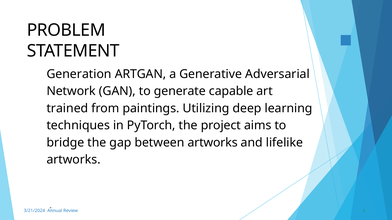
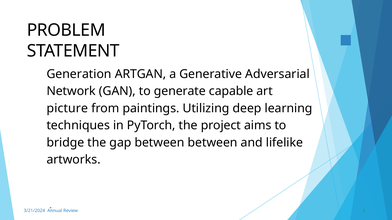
trained: trained -> picture (67, 109)
between artworks: artworks -> between (213, 143)
